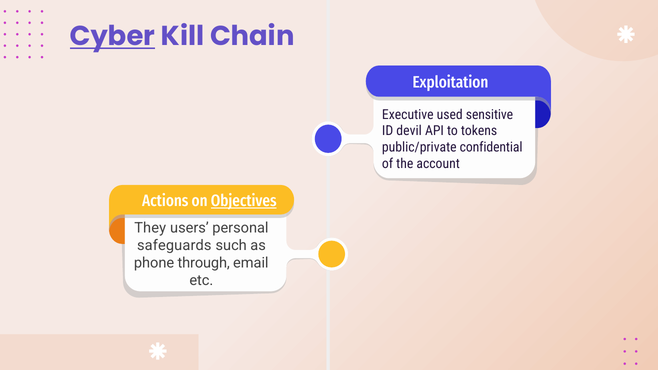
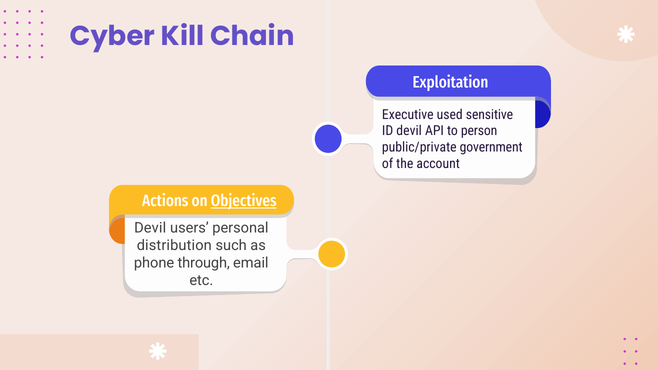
Cyber underline: present -> none (112, 36)
tokens: tokens -> person (479, 131)
confidential: confidential -> government (491, 147)
They: They -> Devil (150, 228)
safeguards: safeguards -> distribution (174, 245)
